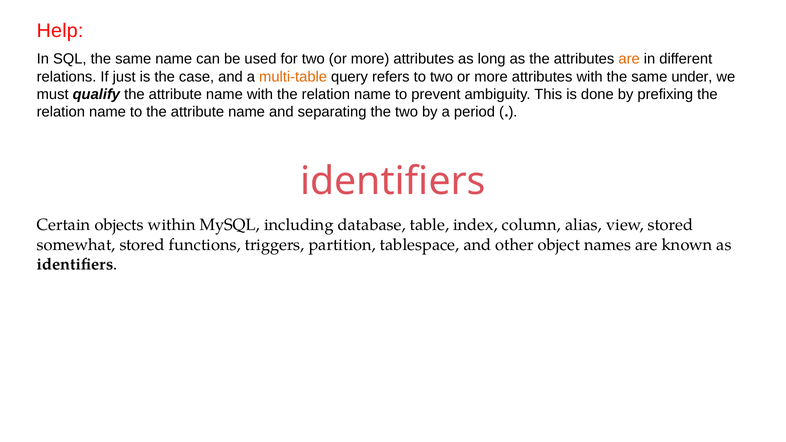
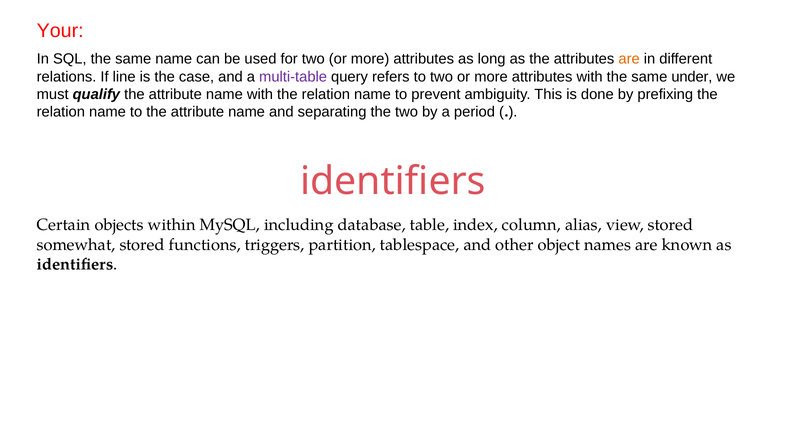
Help: Help -> Your (60, 31)
just: just -> line (124, 77)
multi-table colour: orange -> purple (293, 77)
